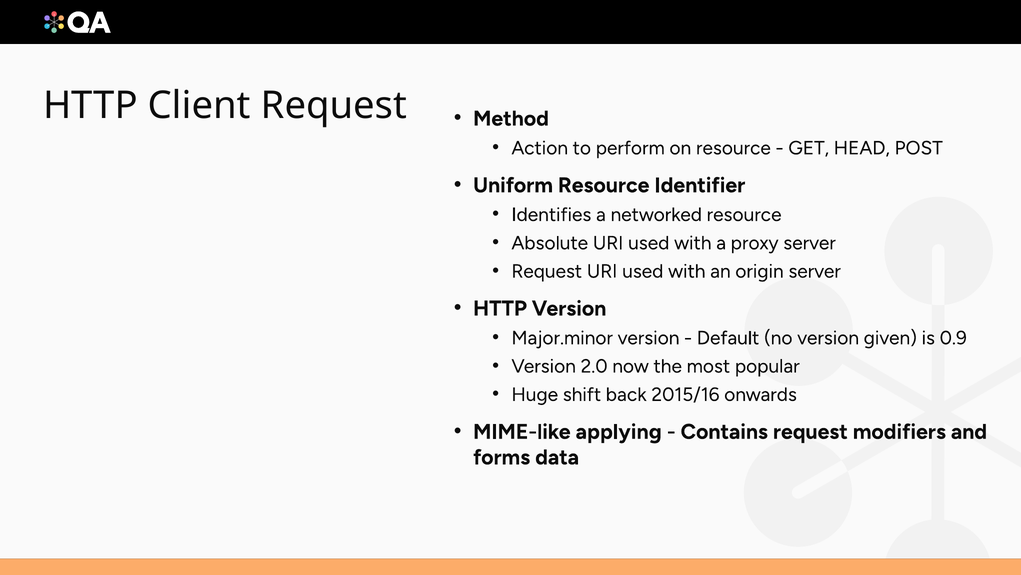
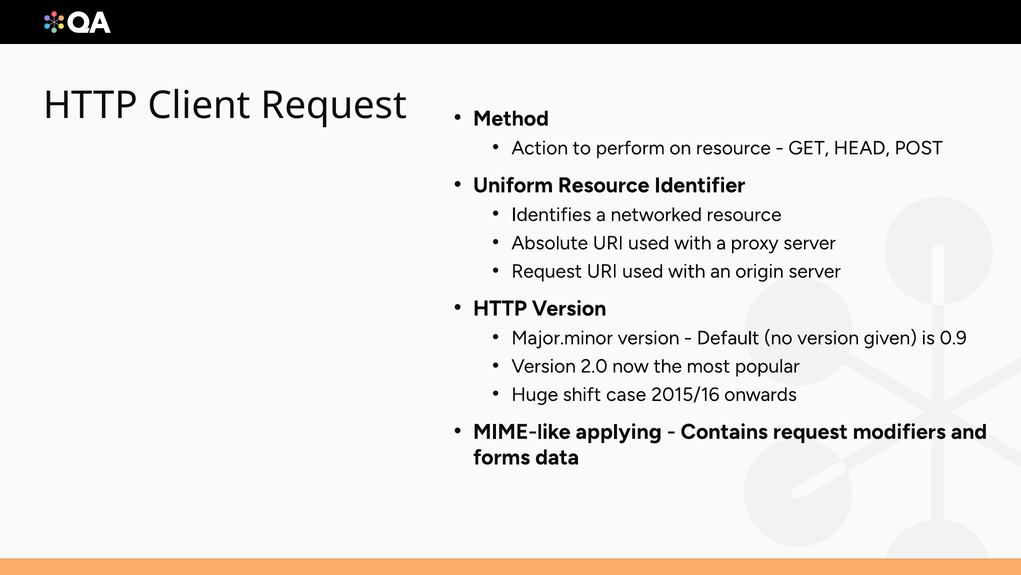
back: back -> case (626, 394)
